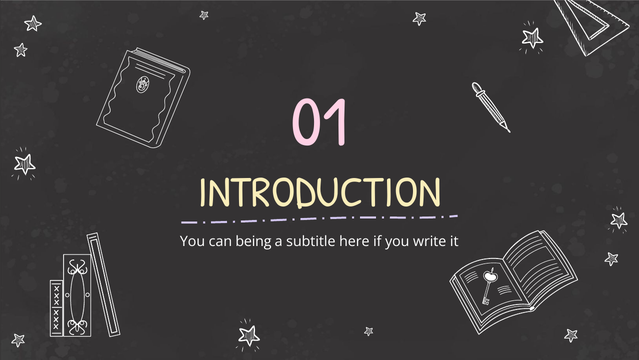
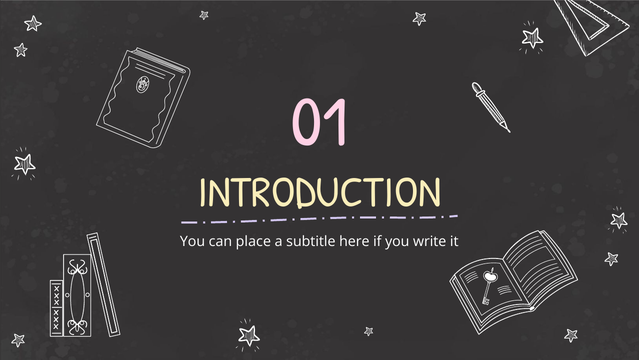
being: being -> place (253, 241)
